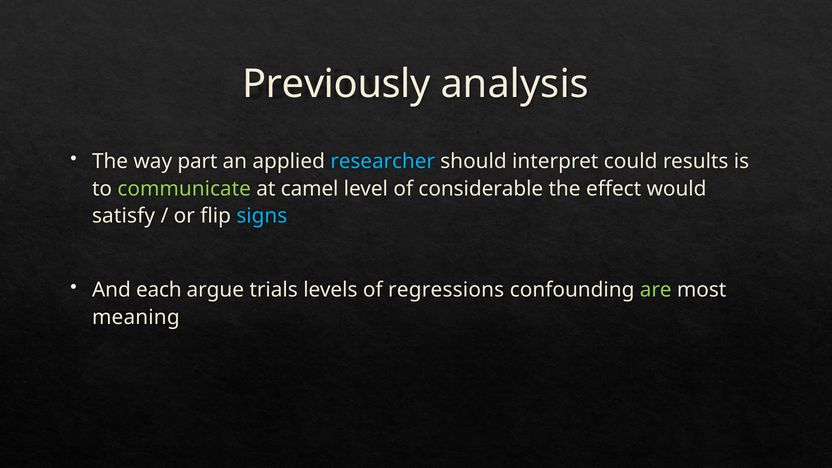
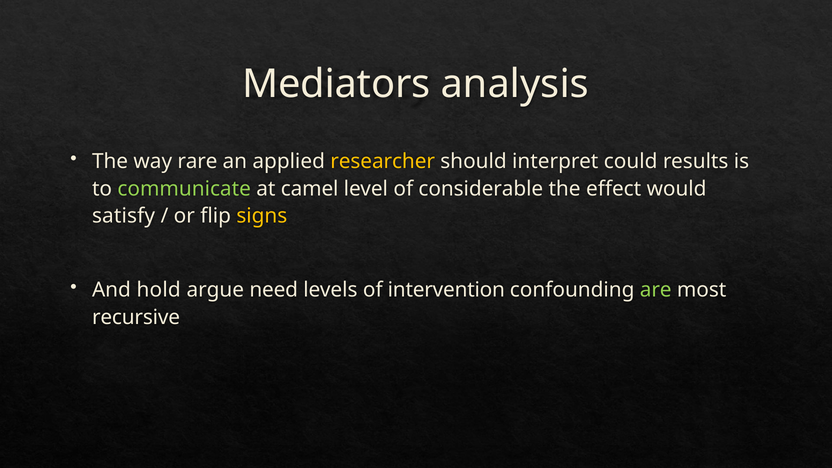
Previously: Previously -> Mediators (336, 84)
part: part -> rare (197, 161)
researcher colour: light blue -> yellow (383, 161)
signs colour: light blue -> yellow (262, 216)
each: each -> hold (159, 290)
trials: trials -> need (274, 290)
regressions: regressions -> intervention (446, 290)
meaning: meaning -> recursive (136, 317)
